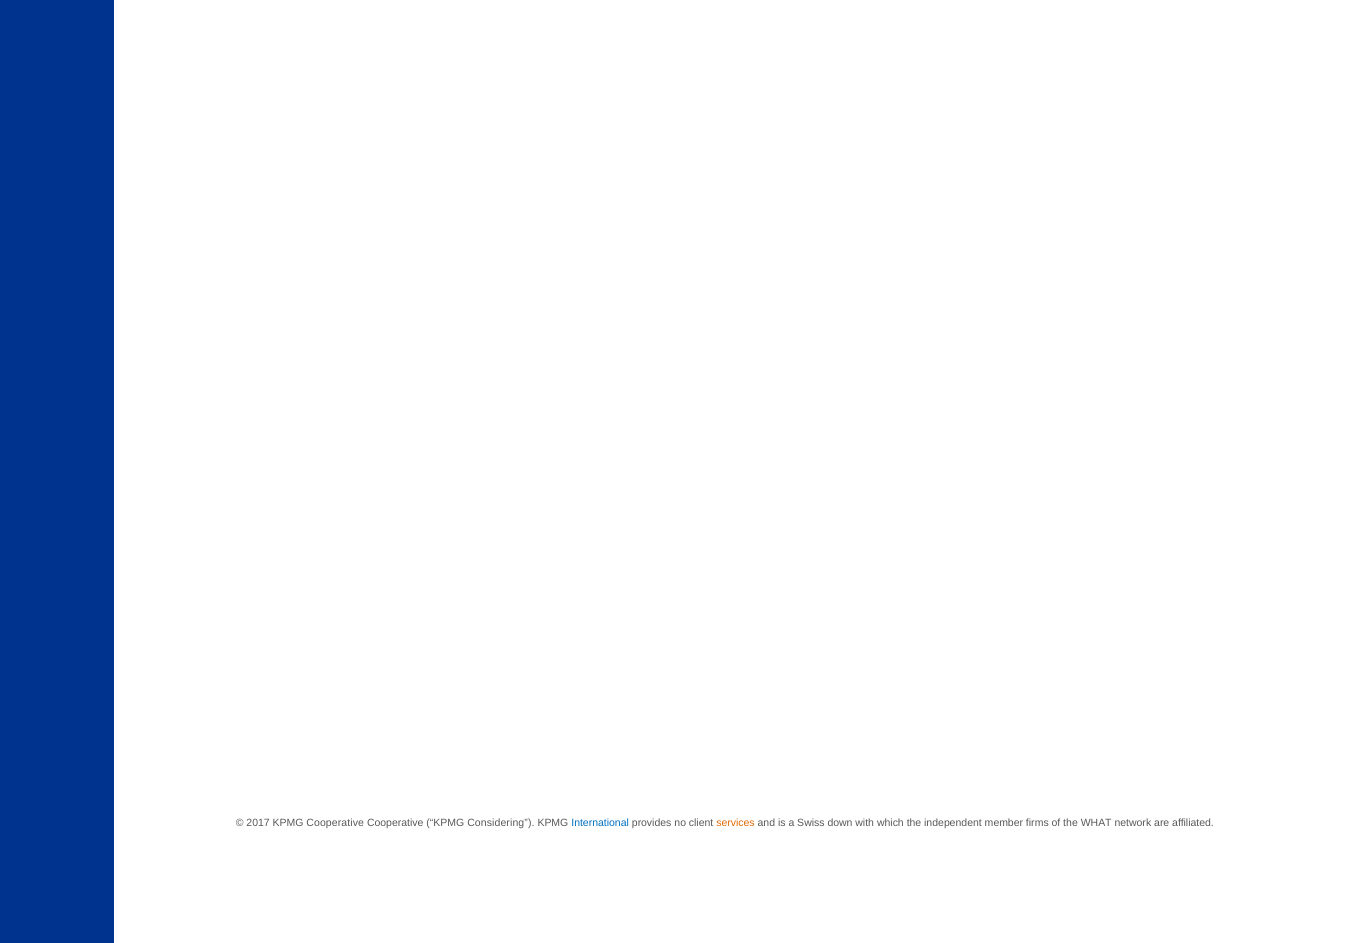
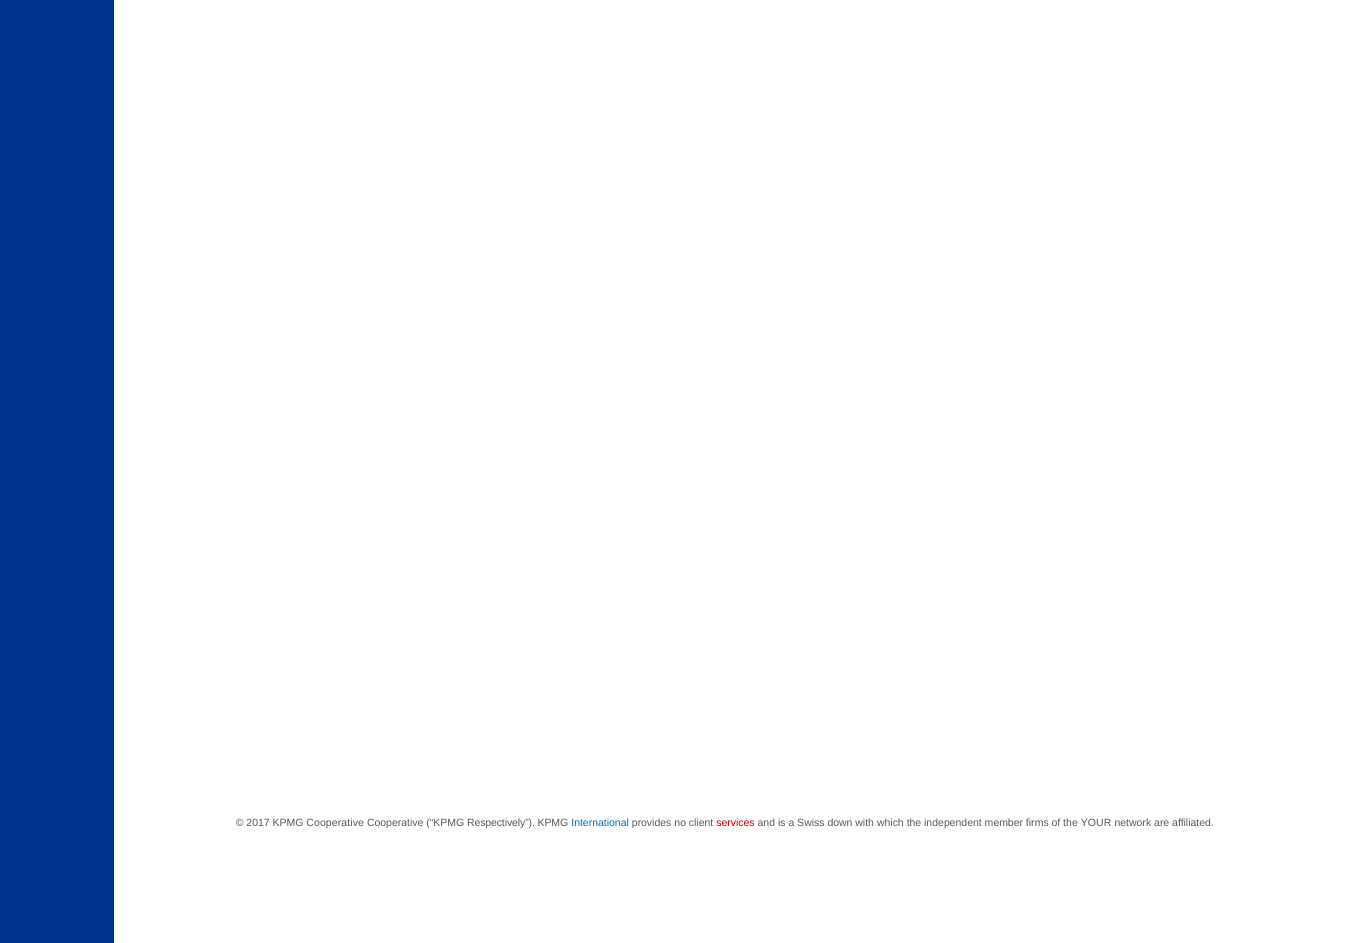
Considering: Considering -> Respectively (501, 823)
services colour: orange -> red (736, 823)
WHAT: WHAT -> YOUR (1096, 823)
